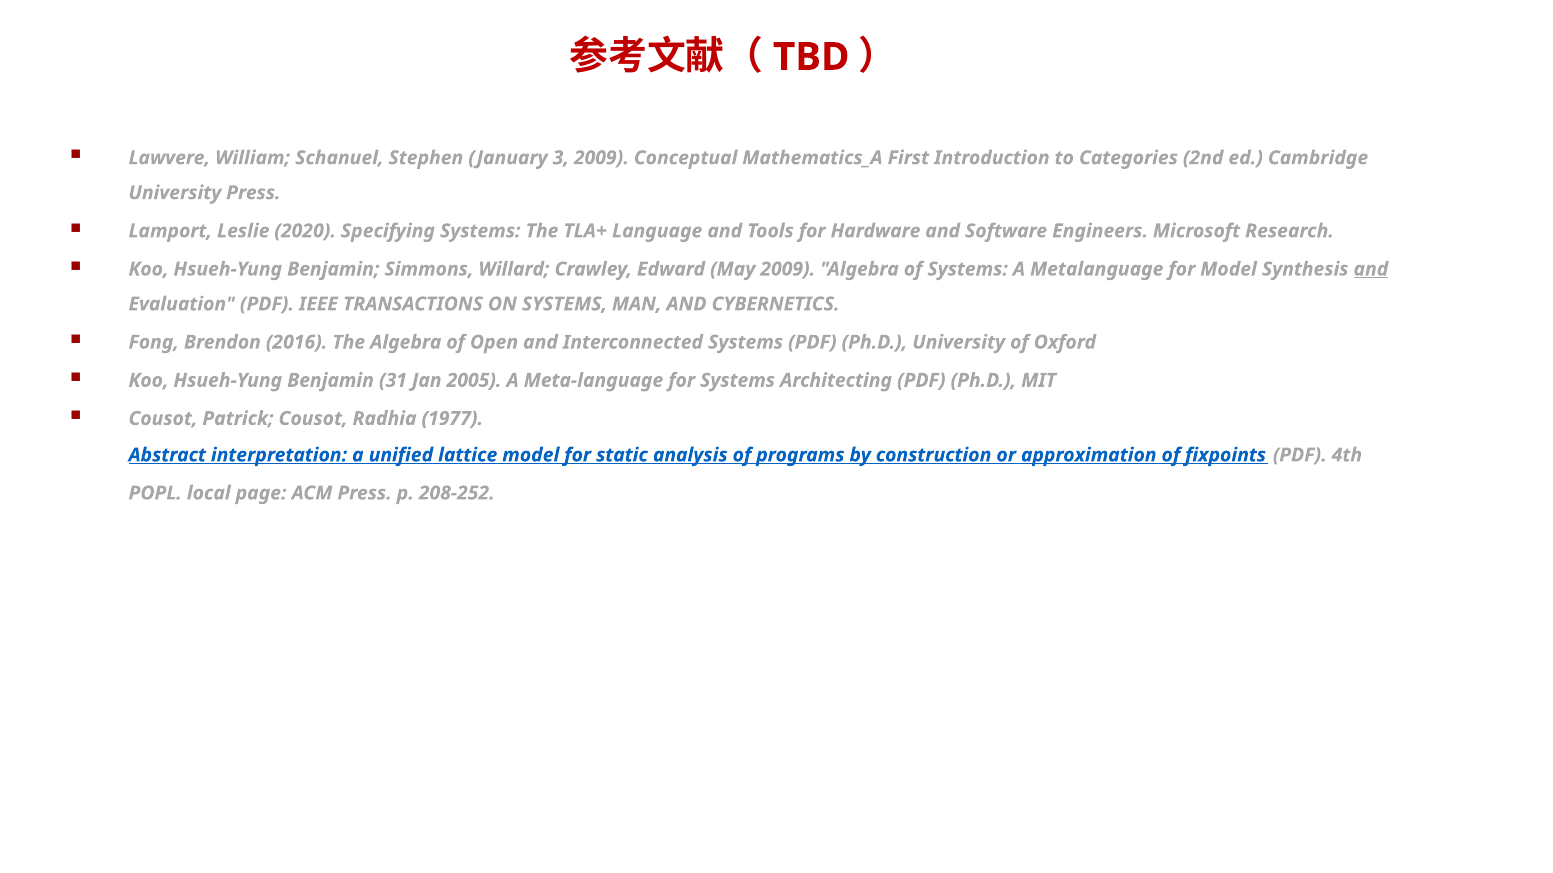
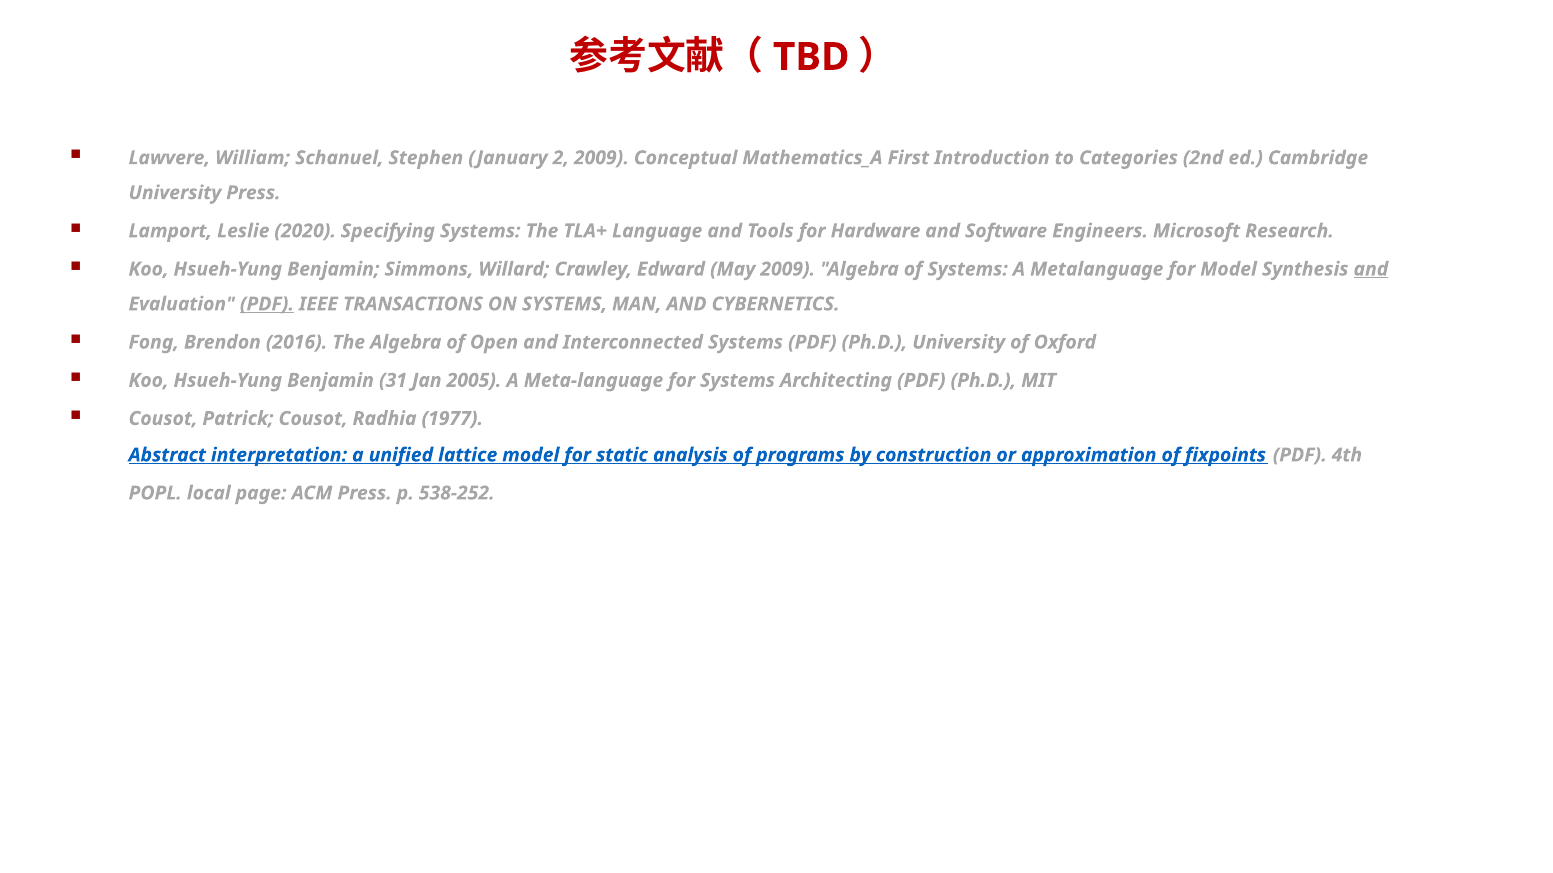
3: 3 -> 2 (561, 158)
PDF underline: none -> present (267, 304)
208-252: 208-252 -> 538-252 (457, 493)
